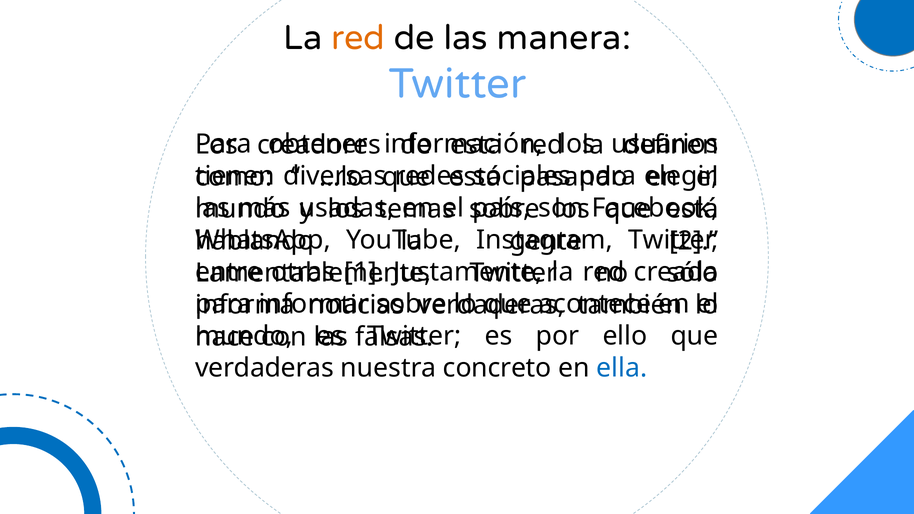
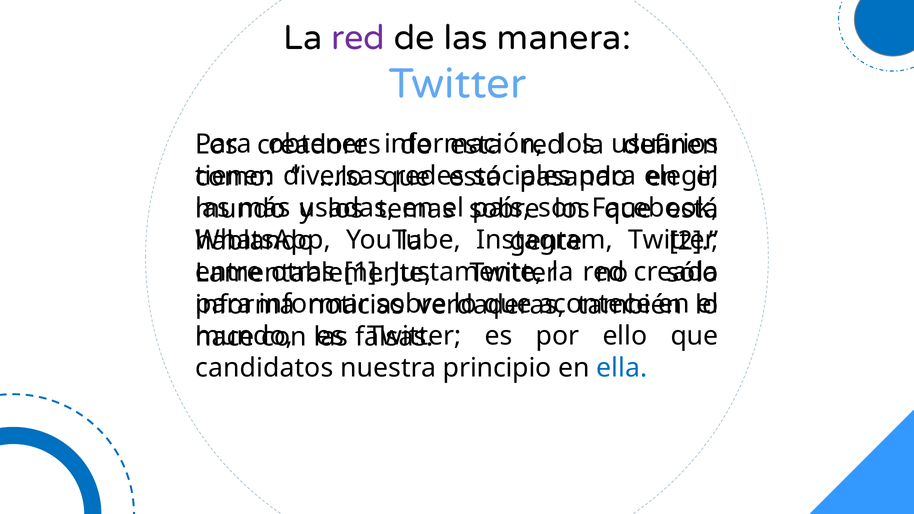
red colour: orange -> purple (358, 38)
verdaderas: verdaderas -> candidatos (264, 368)
concreto: concreto -> principio (497, 368)
